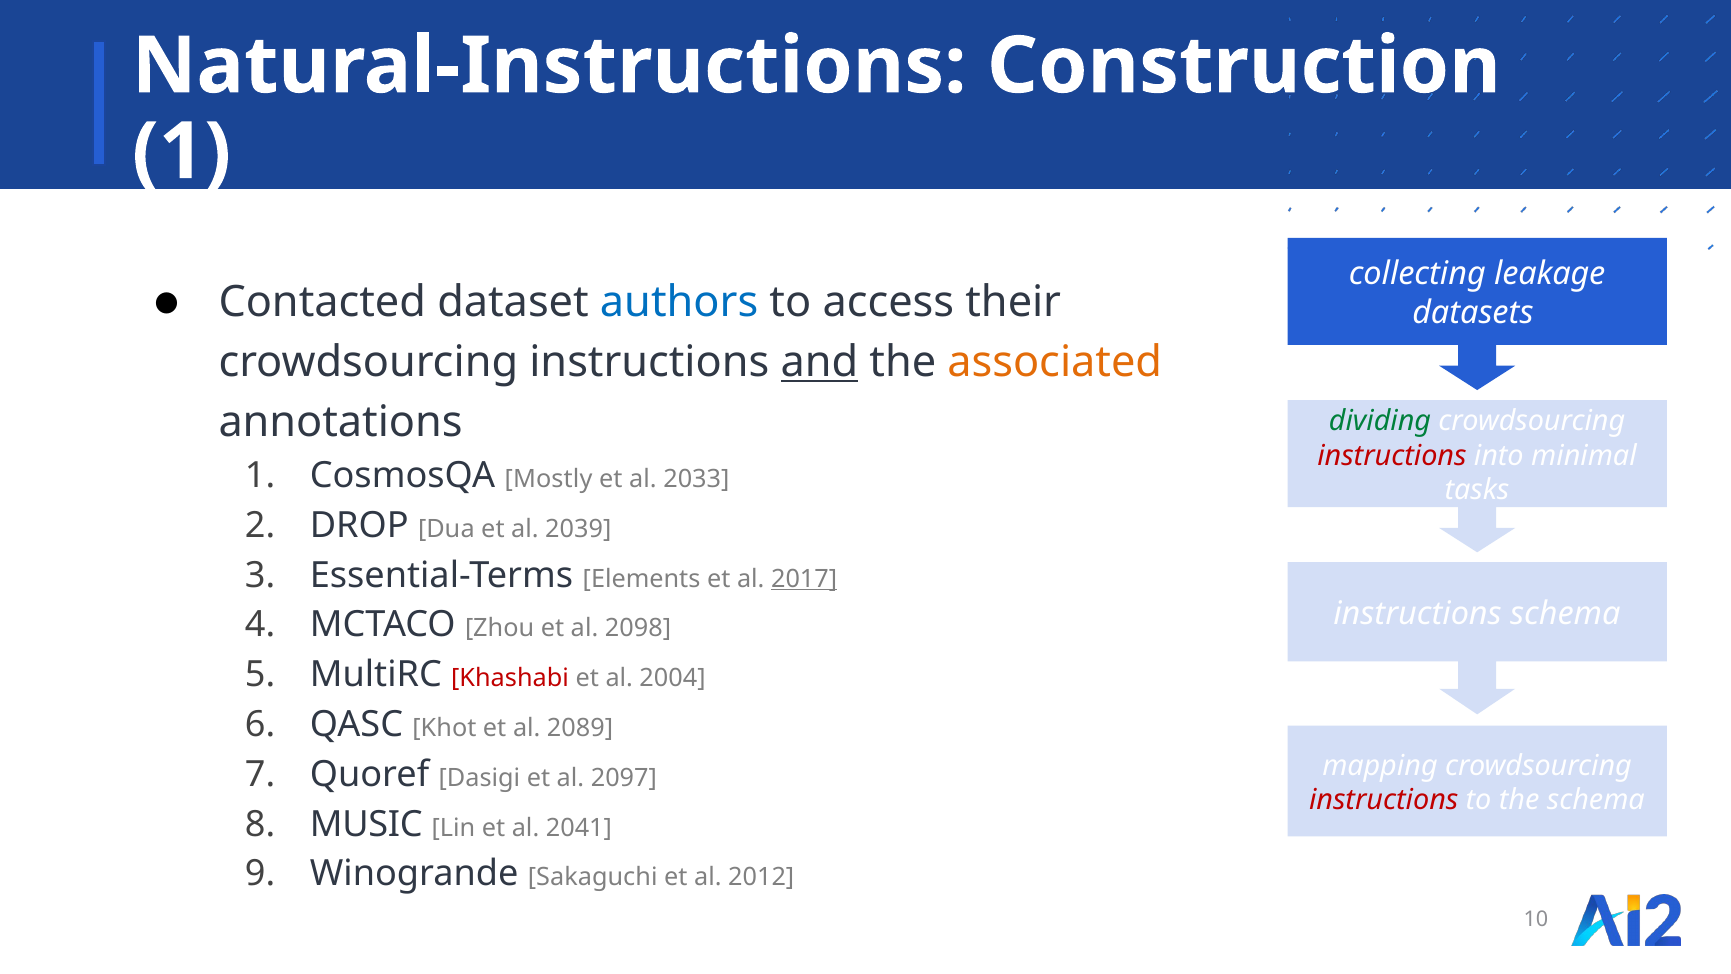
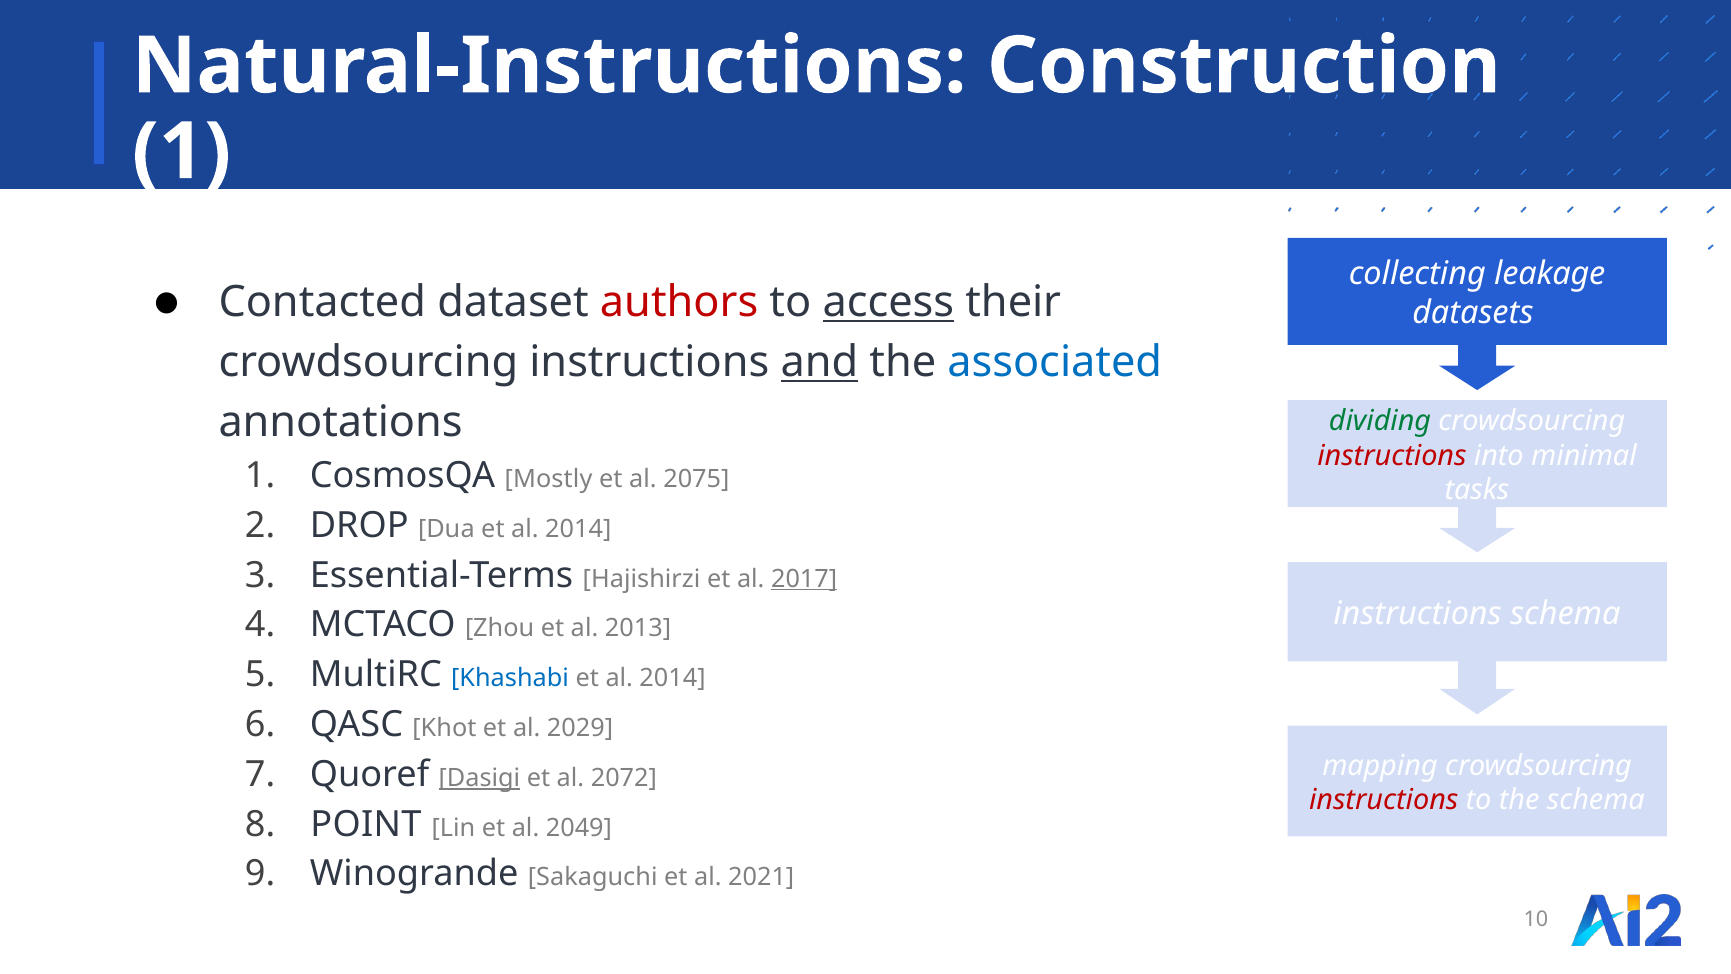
authors colour: blue -> red (679, 302)
access underline: none -> present (888, 302)
associated colour: orange -> blue (1055, 362)
2033: 2033 -> 2075 (696, 479)
Dua et al 2039: 2039 -> 2014 (578, 529)
Elements: Elements -> Hajishirzi (642, 579)
2098: 2098 -> 2013 (638, 628)
Khashabi colour: red -> blue (510, 678)
2004: 2004 -> 2014 (673, 678)
2089: 2089 -> 2029 (580, 728)
Dasigi underline: none -> present (479, 778)
2097: 2097 -> 2072 (624, 778)
MUSIC: MUSIC -> POINT (366, 824)
2041: 2041 -> 2049 (579, 827)
2012: 2012 -> 2021 (761, 877)
